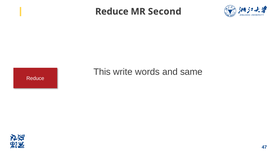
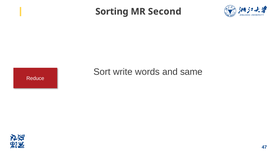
Reduce: Reduce -> Sorting (112, 12)
This: This -> Sort (102, 72)
